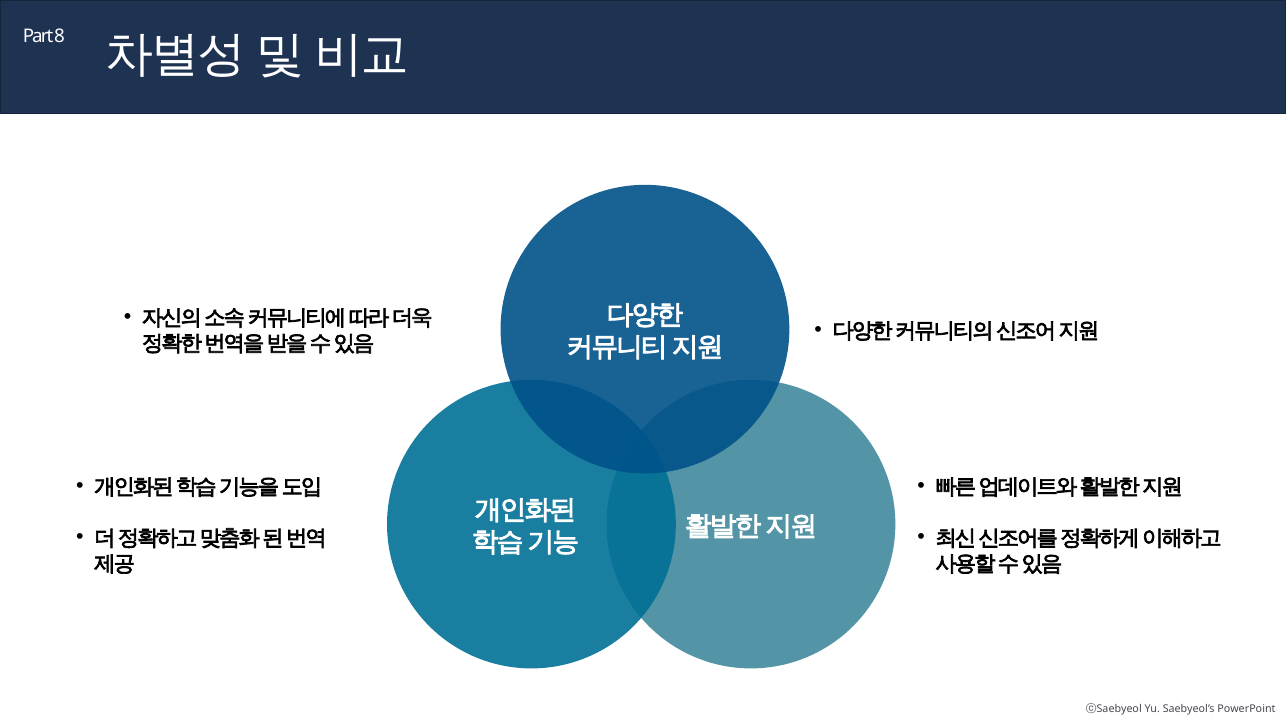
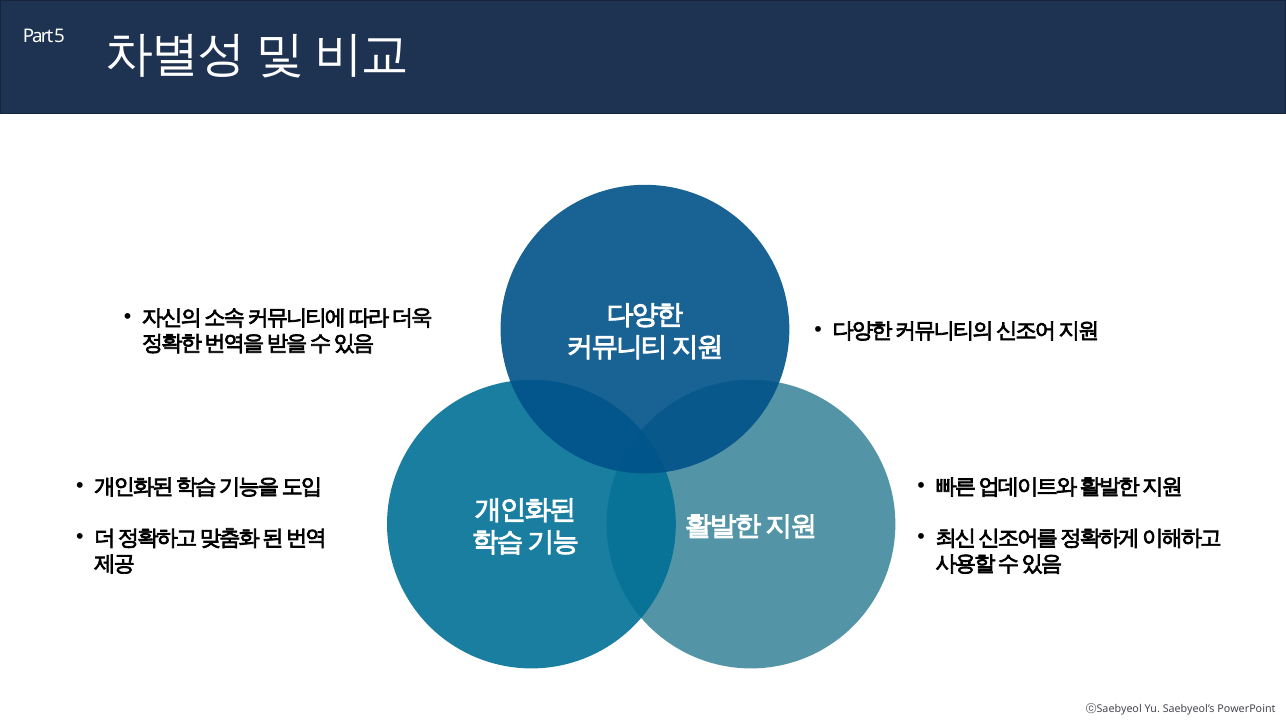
8: 8 -> 5 (60, 37)
